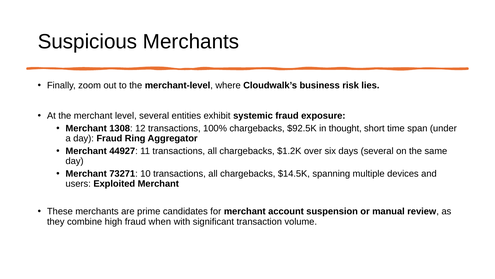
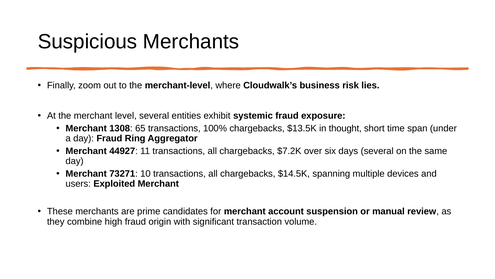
12: 12 -> 65 (140, 128)
$92.5K: $92.5K -> $13.5K (302, 128)
$1.2K: $1.2K -> $7.2K (289, 151)
when: when -> origin (160, 221)
